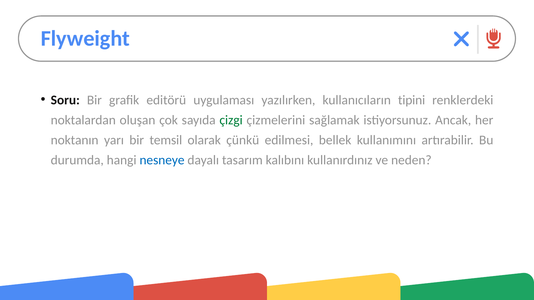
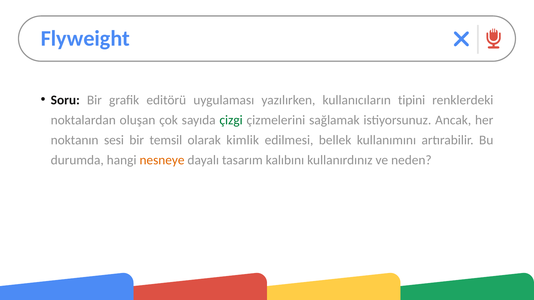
yarı: yarı -> sesi (114, 140)
çünkü: çünkü -> kimlik (243, 140)
nesneye colour: blue -> orange (162, 160)
